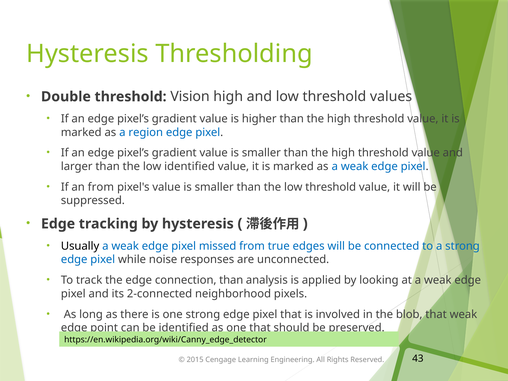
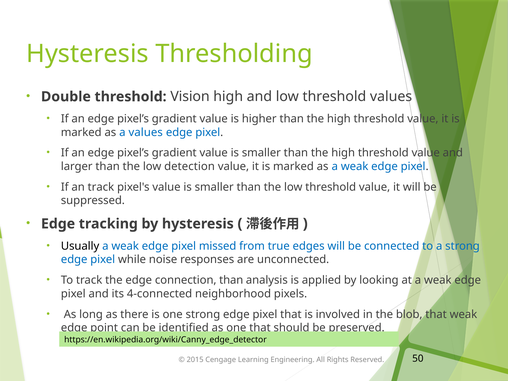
a region: region -> values (146, 132)
low identified: identified -> detection (190, 166)
an from: from -> track (101, 187)
2-connected: 2-connected -> 4-connected (160, 294)
43: 43 -> 50 (418, 358)
